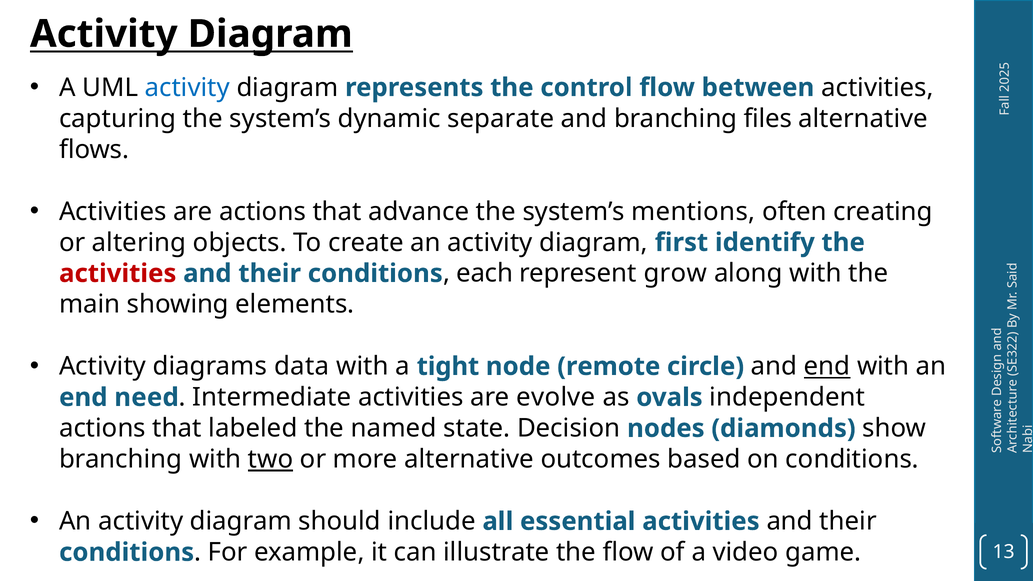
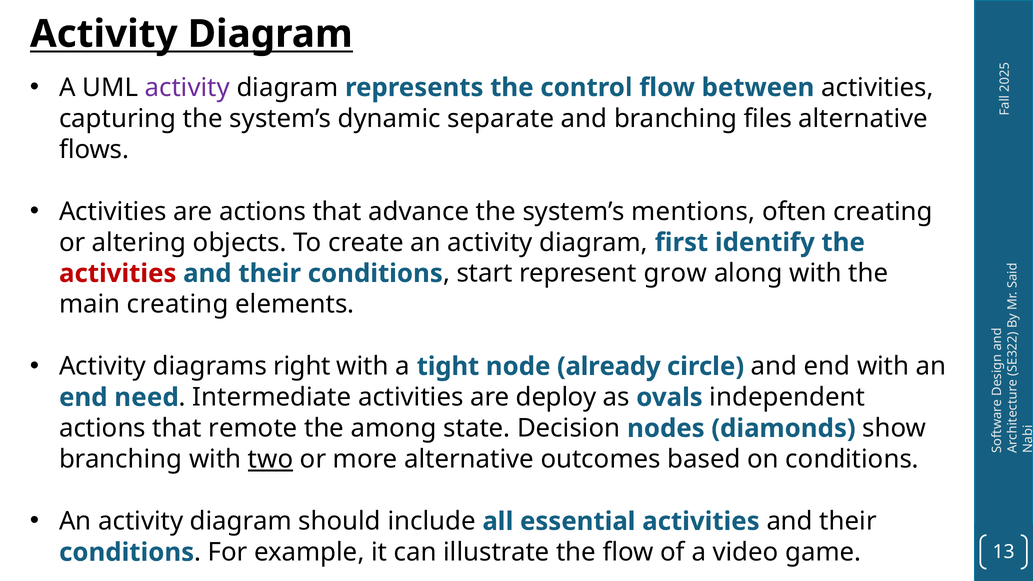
activity colour: blue -> purple (187, 88)
each: each -> start (485, 273)
main showing: showing -> creating (178, 304)
data: data -> right (302, 366)
remote: remote -> already (609, 366)
end underline: present -> none (827, 366)
evolve: evolve -> deploy (556, 397)
labeled: labeled -> remote (253, 428)
named: named -> among (394, 428)
